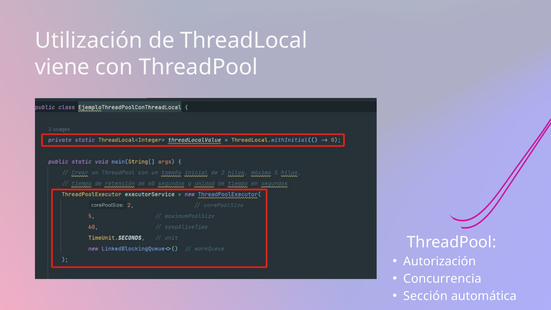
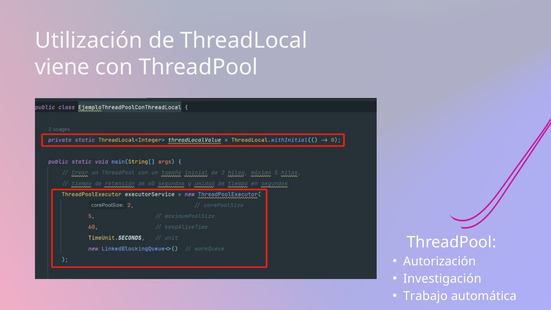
Concurrencia: Concurrencia -> Investigación (442, 279)
Sección: Sección -> Trabajo (425, 296)
